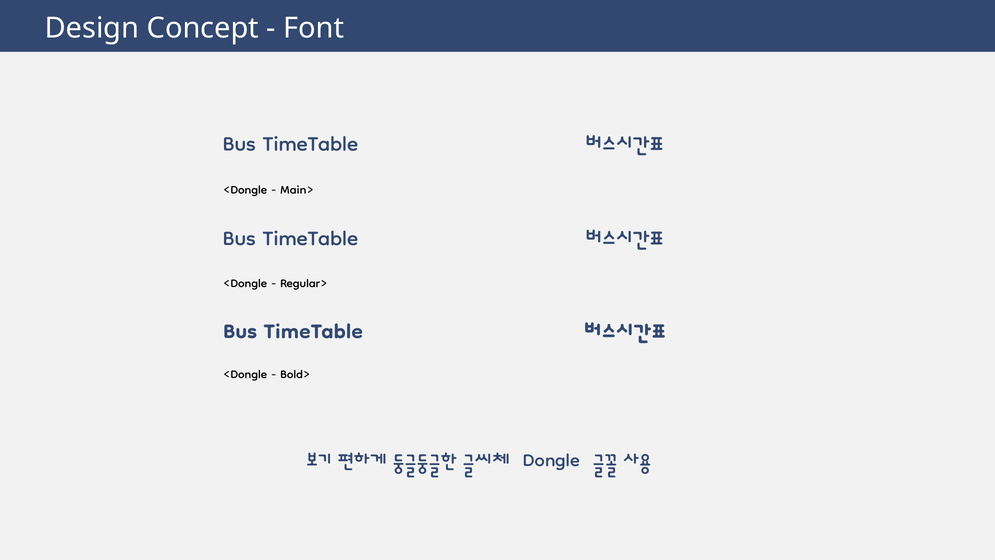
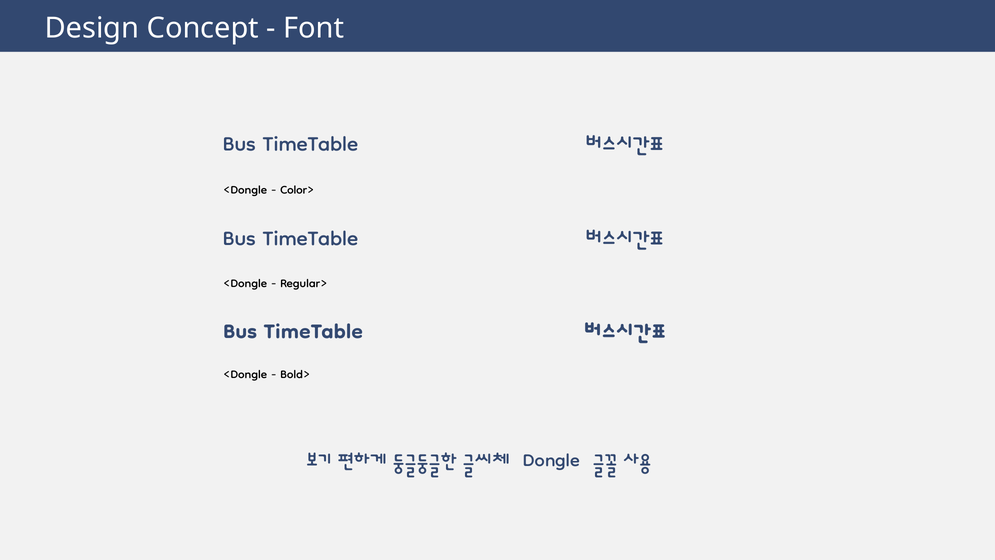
Main>: Main> -> Color> (297, 187)
